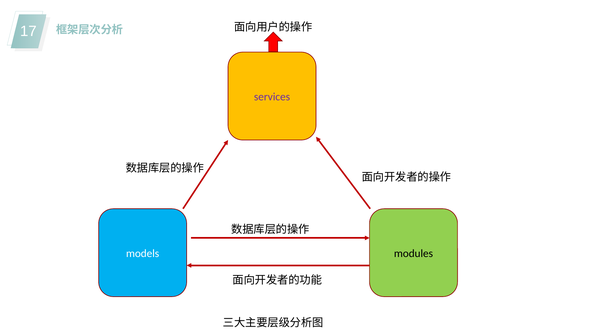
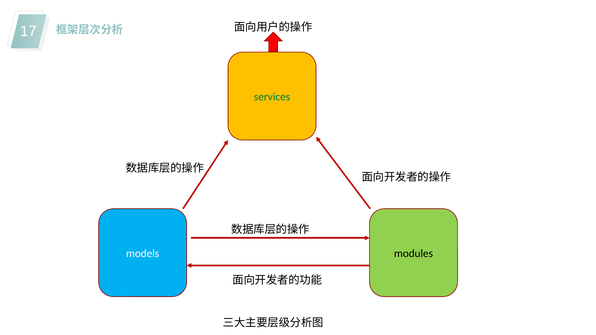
services colour: purple -> green (272, 97)
